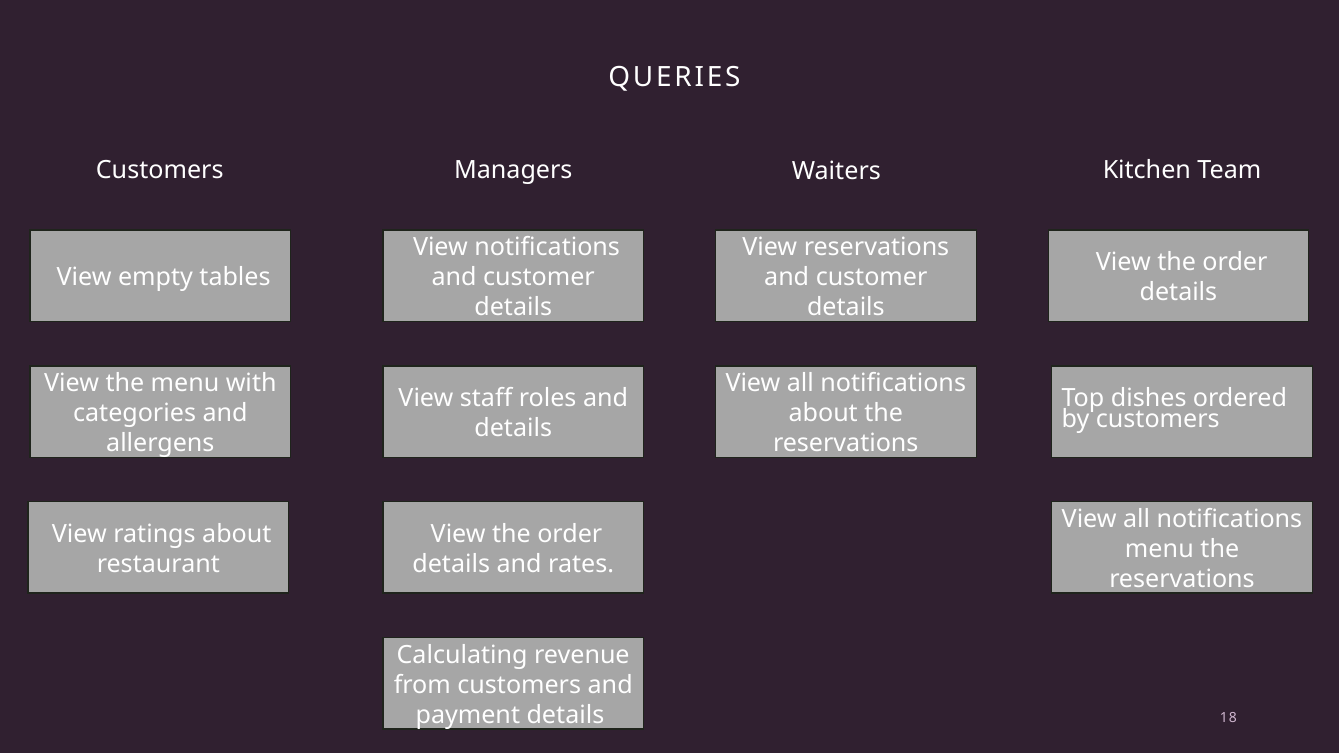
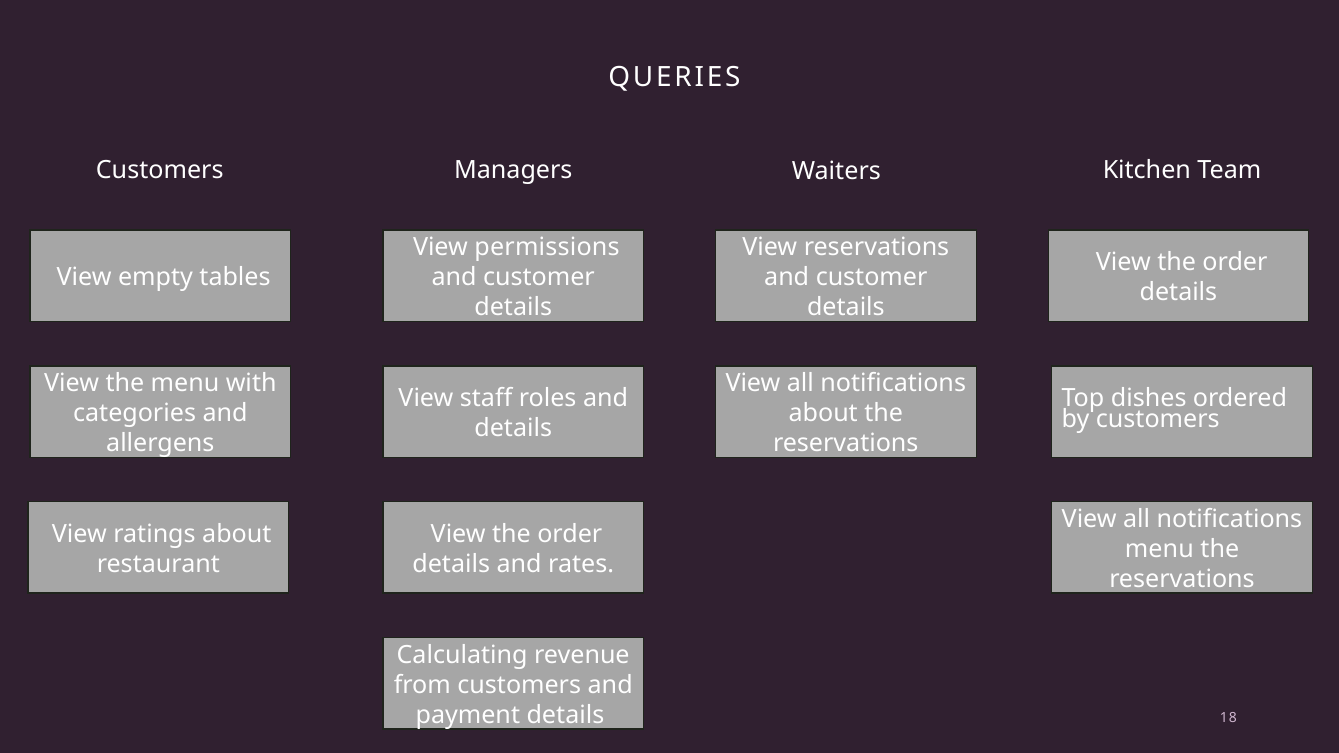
View notifications: notifications -> permissions (547, 247)
